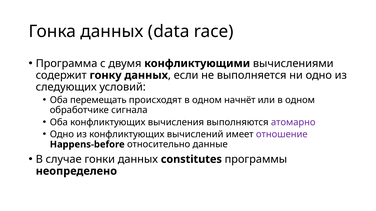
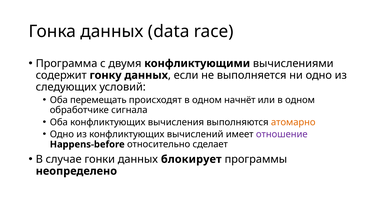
атомарно colour: purple -> orange (293, 122)
данные: данные -> сделает (210, 145)
constitutes: constitutes -> блокирует (191, 160)
